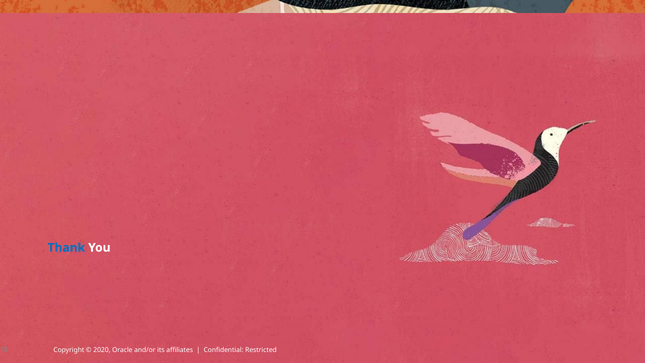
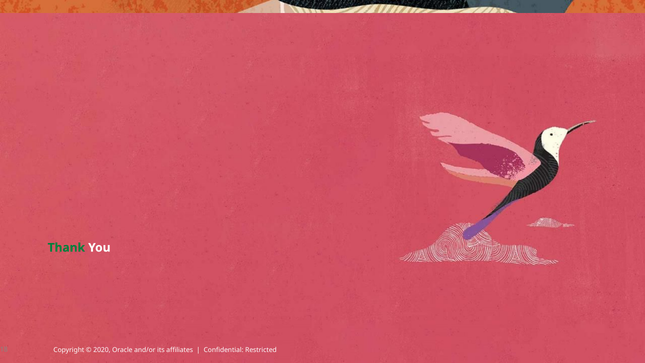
Thank colour: blue -> green (66, 248)
